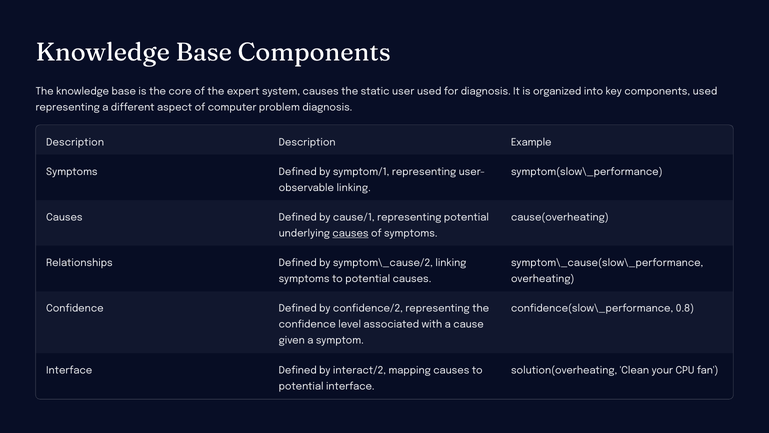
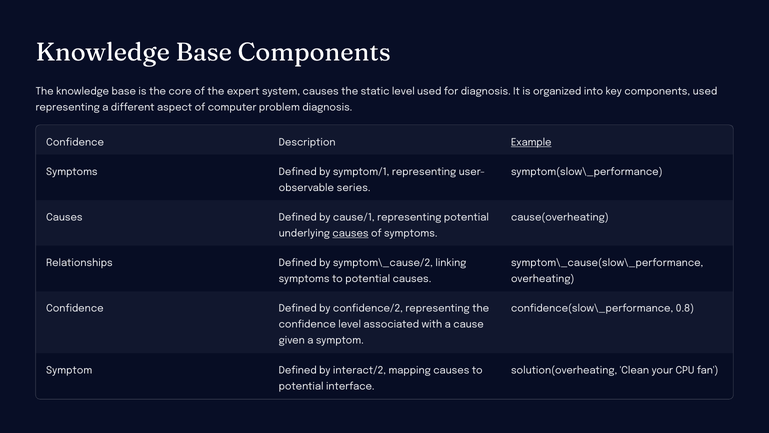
static user: user -> level (403, 91)
Description: Description -> Confidence (75, 142)
Example underline: none -> present (531, 142)
linking: linking -> series (354, 188)
Interface: Interface -> Symptom (69, 370)
